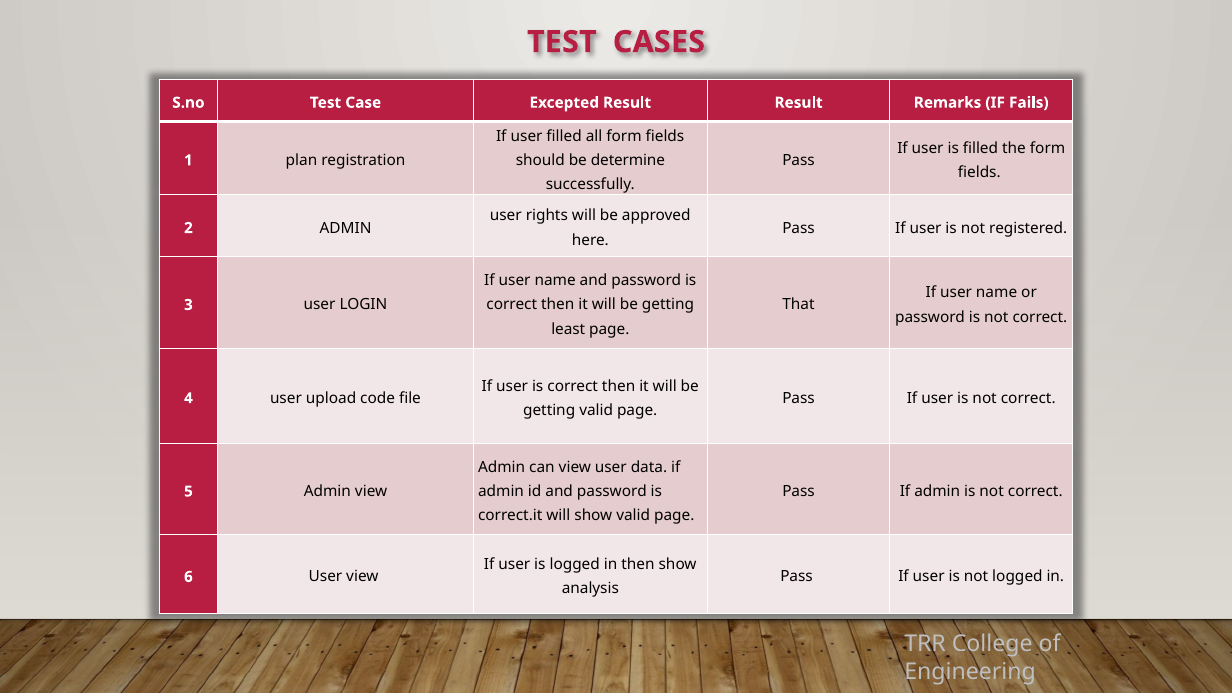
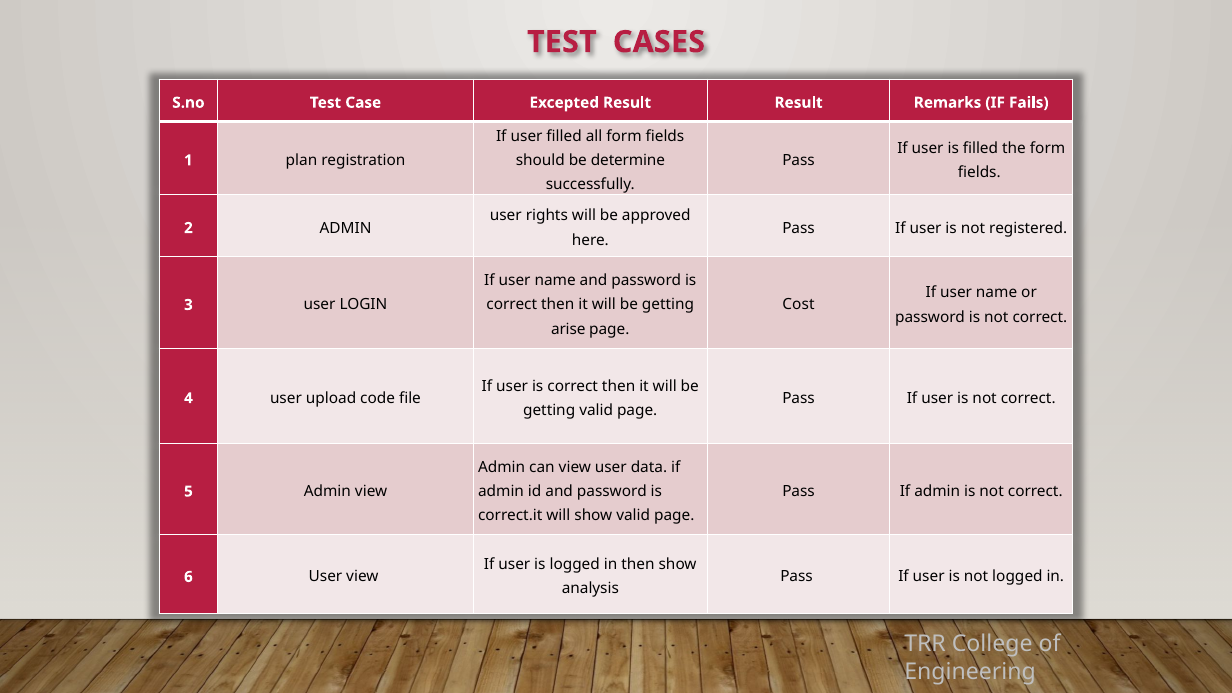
That: That -> Cost (798, 305)
least: least -> arise (568, 329)
